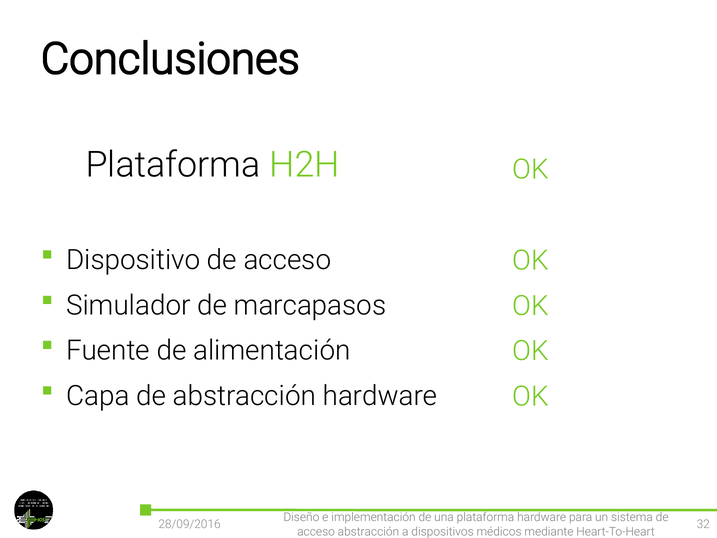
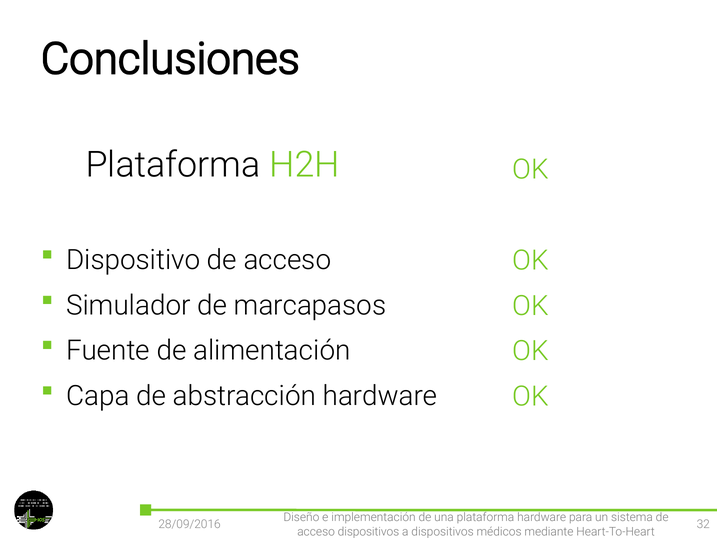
acceso abstracción: abstracción -> dispositivos (368, 531)
